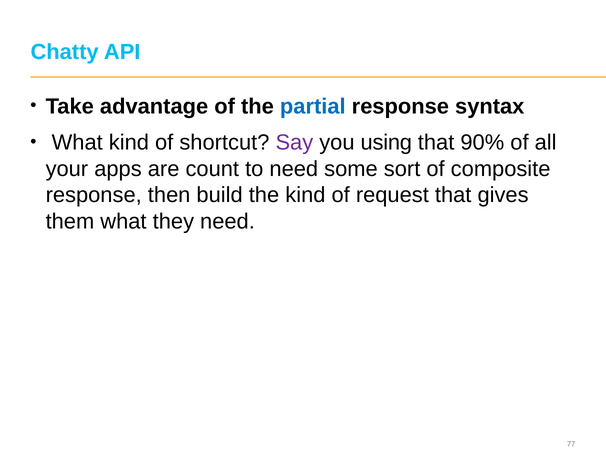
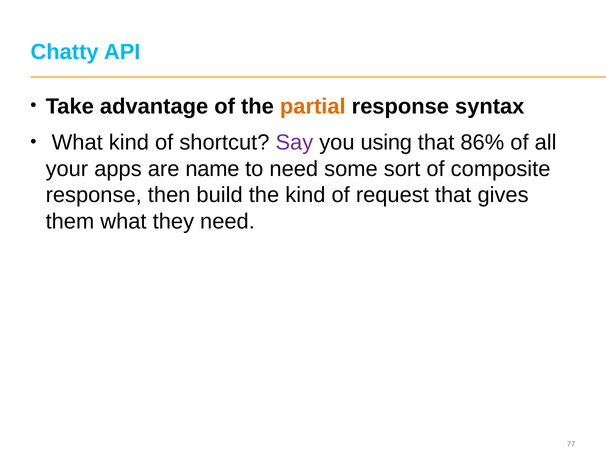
partial colour: blue -> orange (313, 106)
90%: 90% -> 86% (482, 143)
count: count -> name (212, 169)
